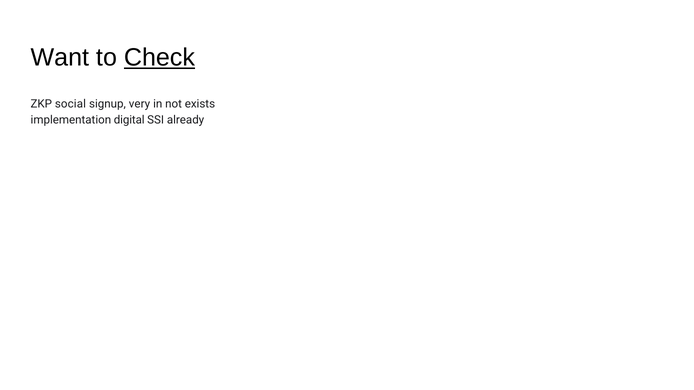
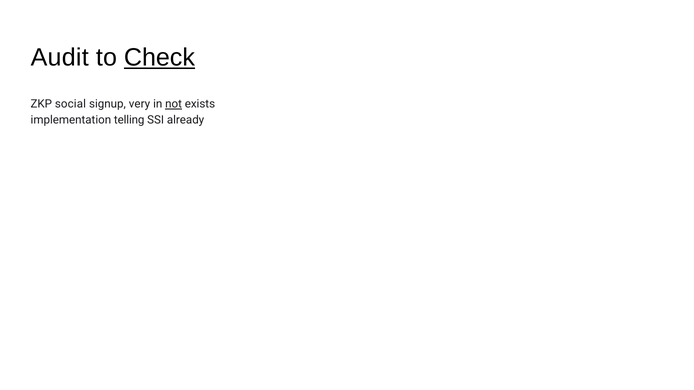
Want: Want -> Audit (60, 57)
not underline: none -> present (174, 104)
digital: digital -> telling (129, 120)
